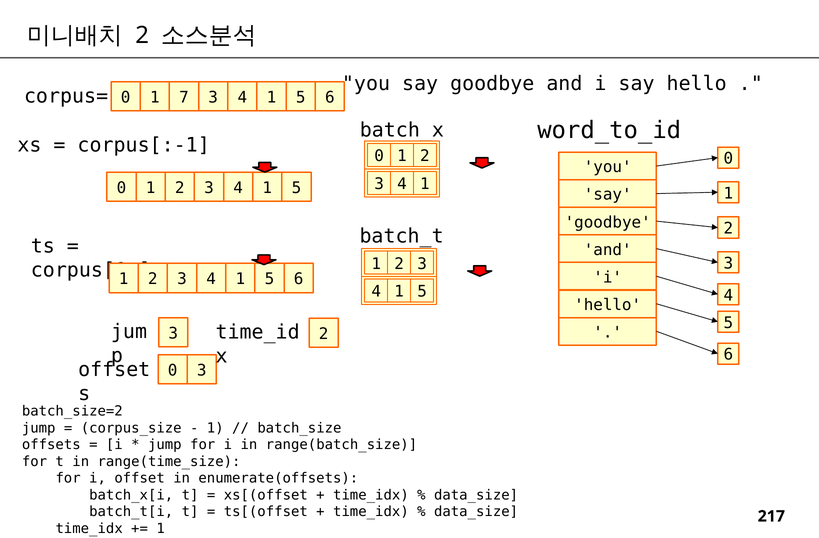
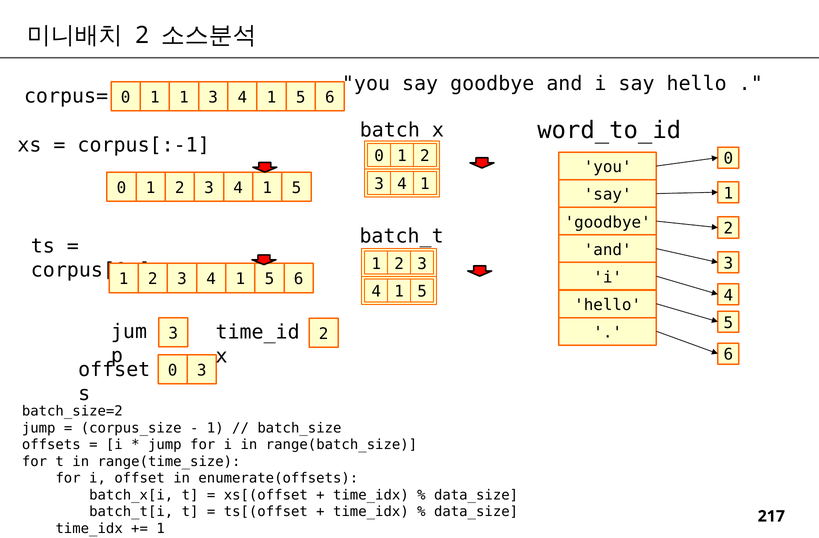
0 1 7: 7 -> 1 (184, 97)
